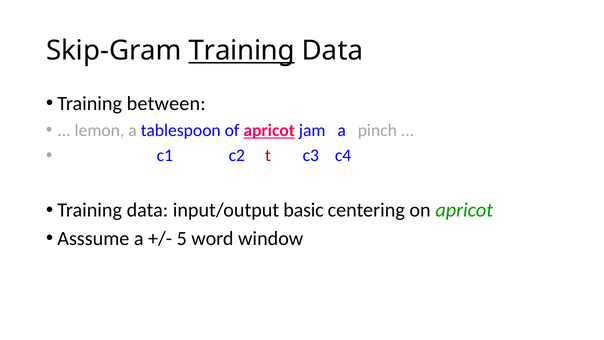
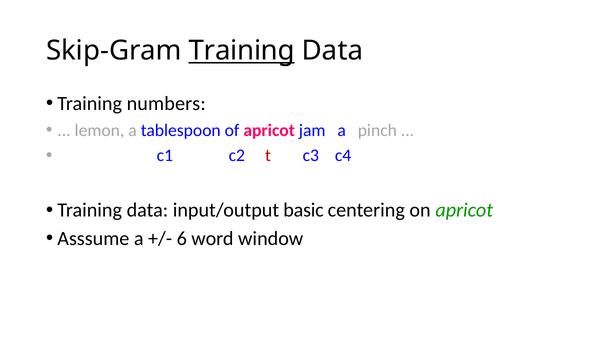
between: between -> numbers (166, 103)
apricot underline: present -> none (269, 130)
5: 5 -> 6 (182, 238)
